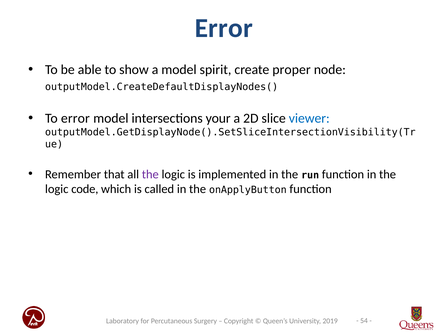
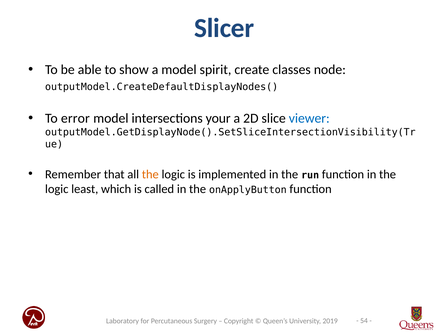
Error: Error -> Slicer (224, 28)
proper: proper -> classes (292, 70)
the colour: purple -> orange (150, 174)
code: code -> least (85, 189)
